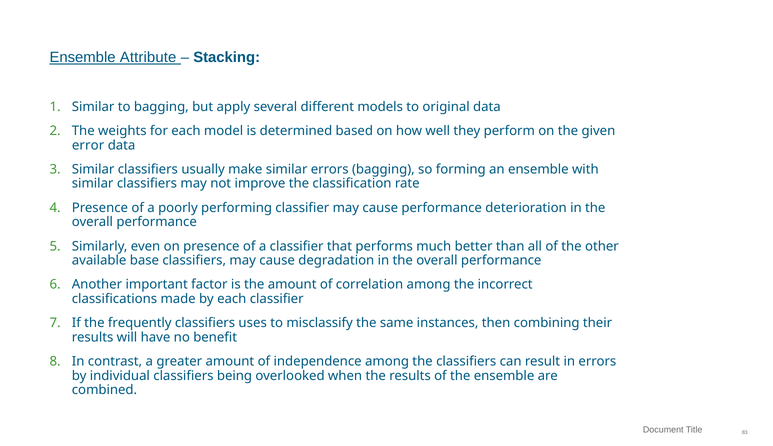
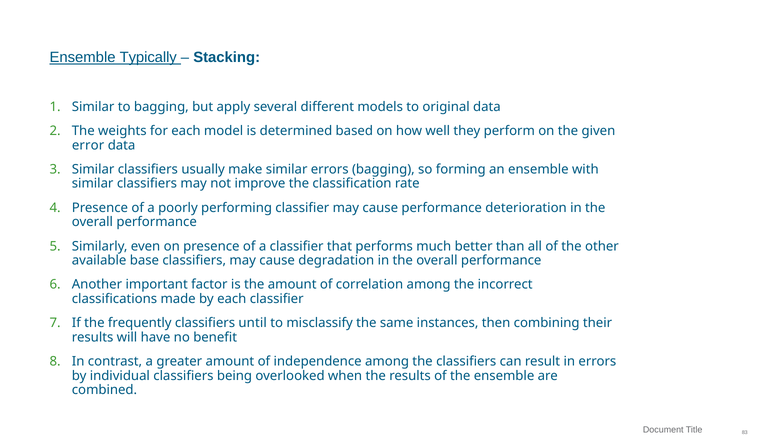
Attribute: Attribute -> Typically (148, 58)
uses: uses -> until (253, 323)
